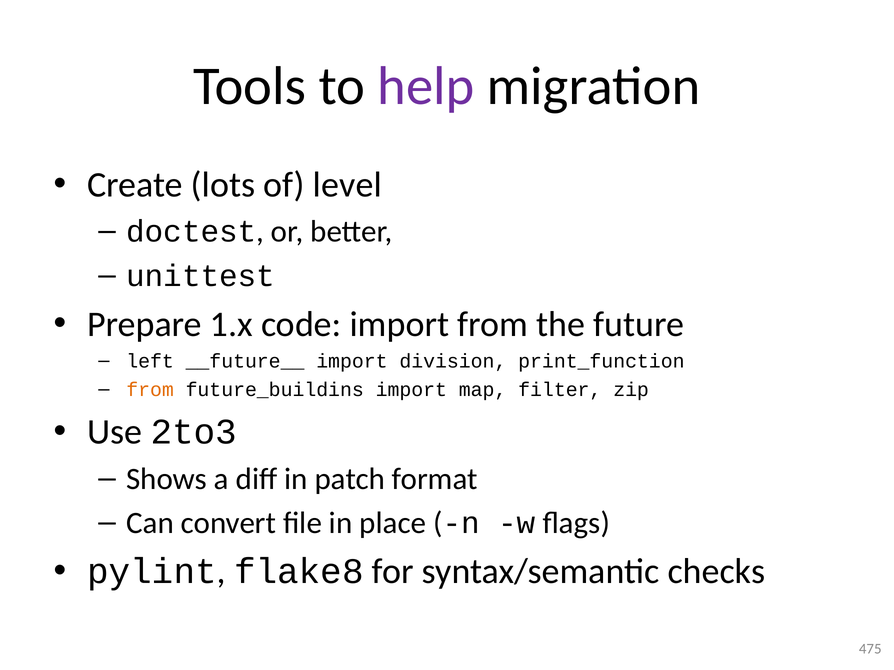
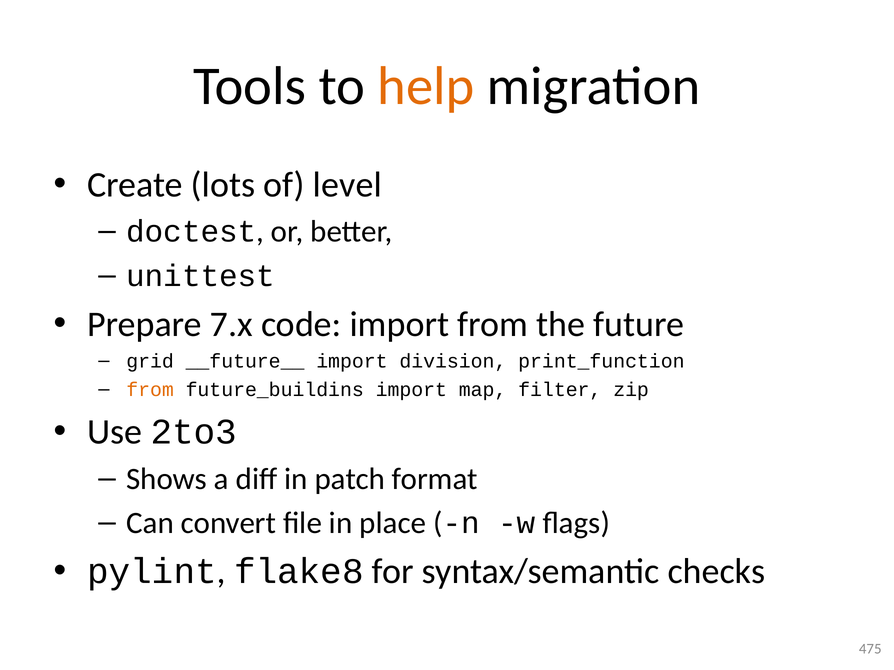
help colour: purple -> orange (426, 87)
1.x: 1.x -> 7.x (231, 325)
left: left -> grid (150, 362)
